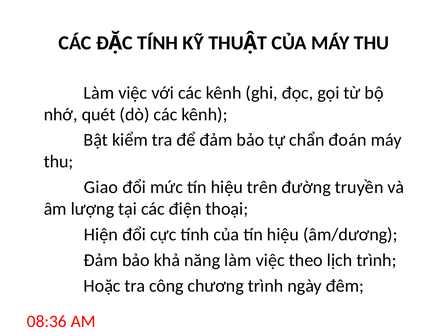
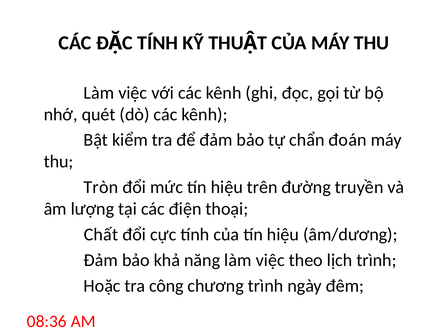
Giao: Giao -> Tròn (101, 187)
Hiện: Hiện -> Chất (101, 235)
